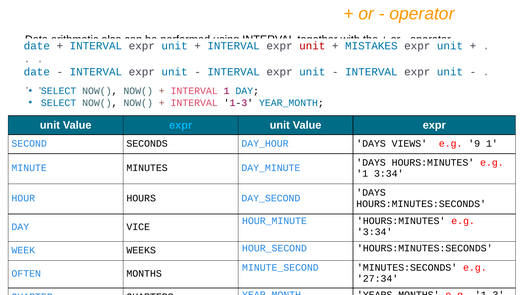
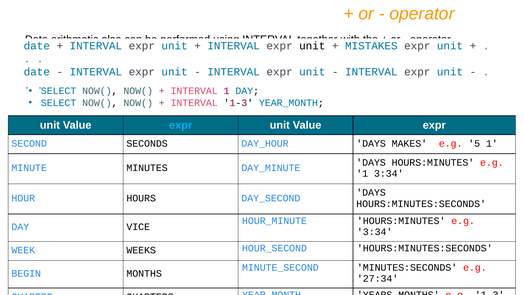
unit colour: red -> black (312, 46)
VIEWS: VIEWS -> MAKES (409, 143)
9: 9 -> 5 (474, 143)
OFTEN: OFTEN -> BEGIN (26, 273)
